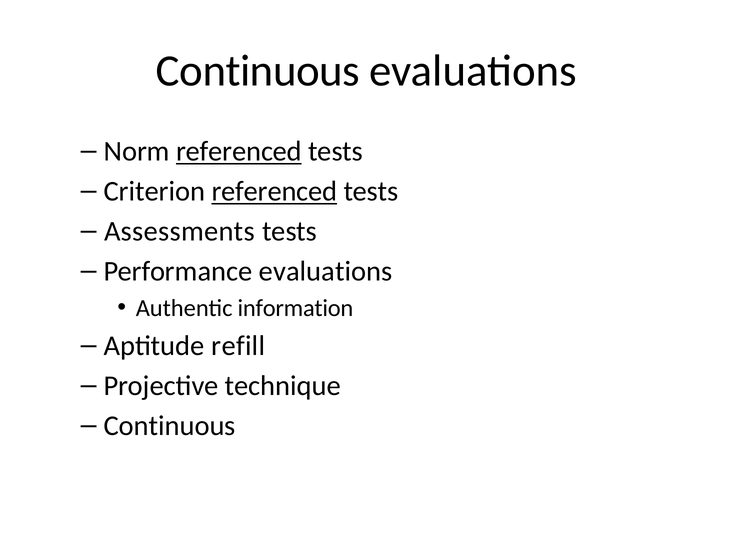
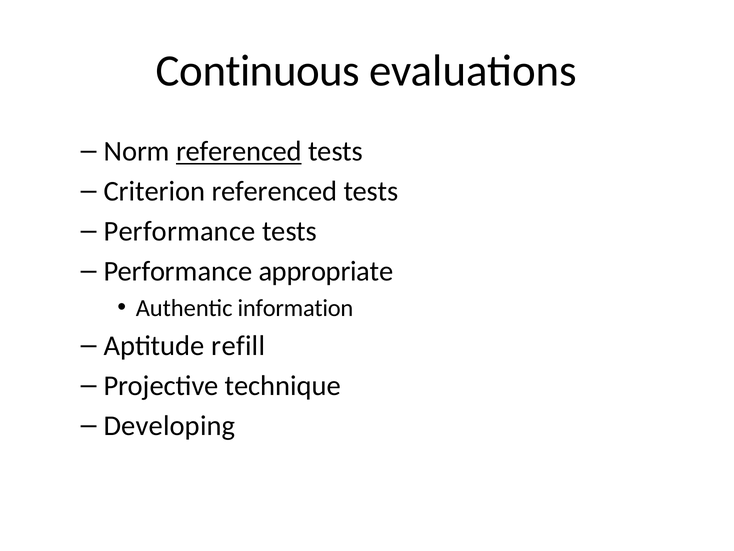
referenced underline: present -> none (274, 191)
Assessments: Assessments -> Performance (180, 231)
Performance evaluations: evaluations -> appropriate (326, 271)
Continuous: Continuous -> Developing (170, 425)
